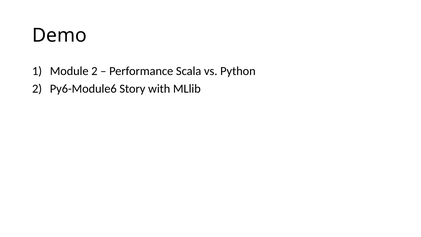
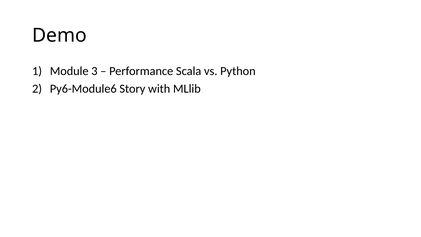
Module 2: 2 -> 3 (94, 71)
